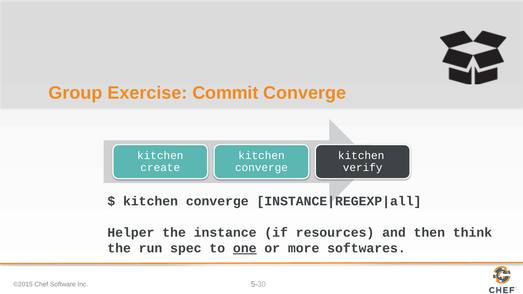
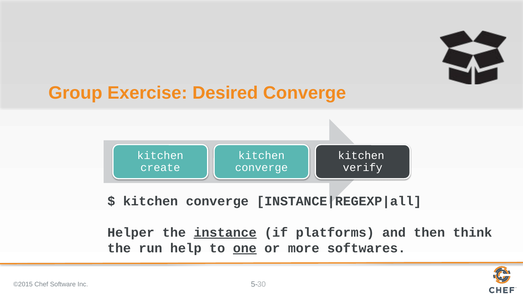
Commit: Commit -> Desired (225, 93)
instance underline: none -> present (225, 233)
resources: resources -> platforms (335, 233)
spec: spec -> help (186, 248)
